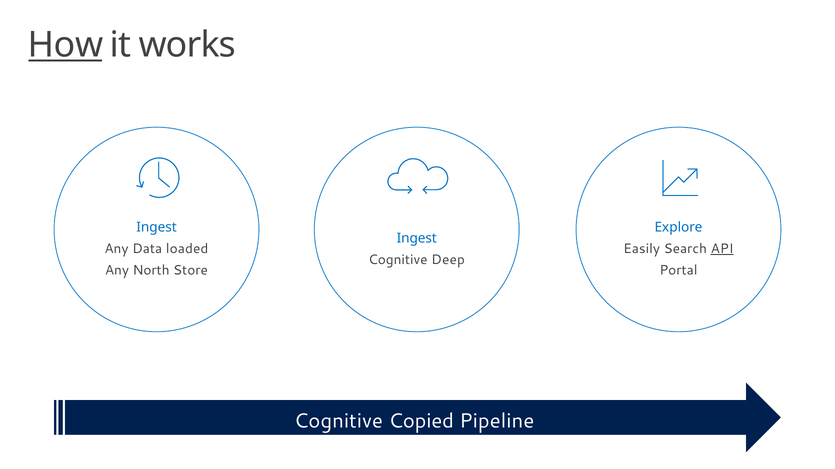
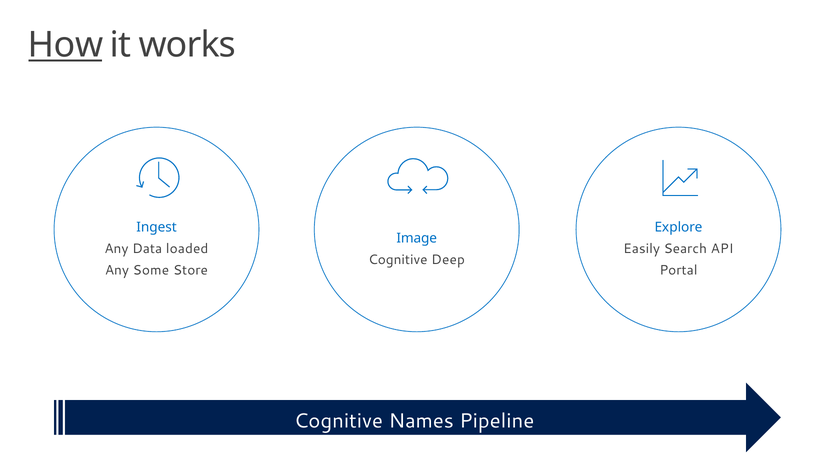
Ingest: Ingest -> Image (417, 238)
API underline: present -> none (722, 249)
North: North -> Some (151, 271)
Copied: Copied -> Names (421, 421)
